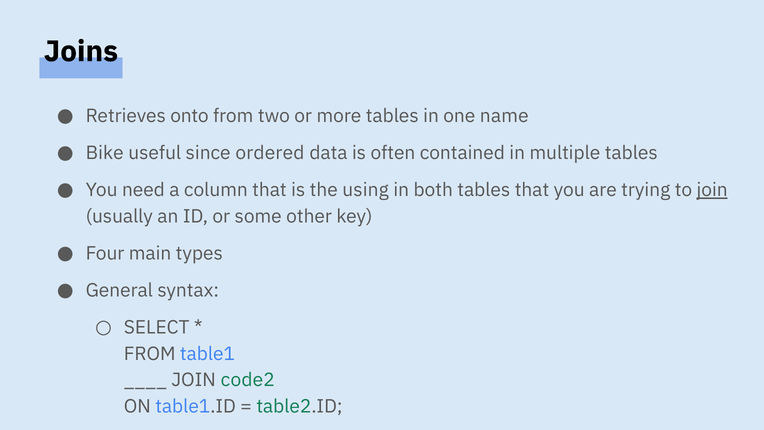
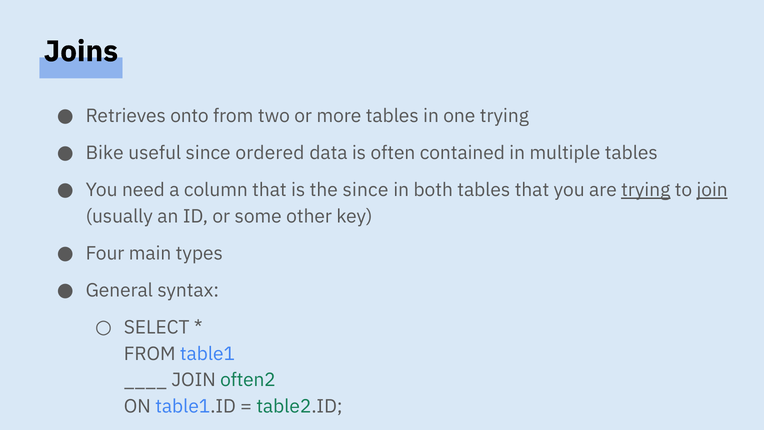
one name: name -> trying (504, 116)
the using: using -> since (366, 190)
trying underline: none -> present (646, 190)
code2: code2 -> often2 (248, 380)
